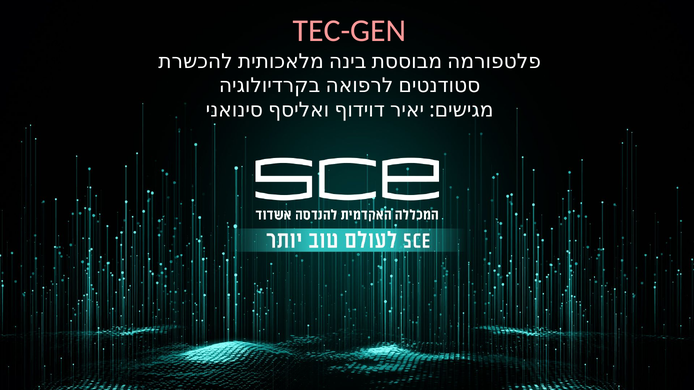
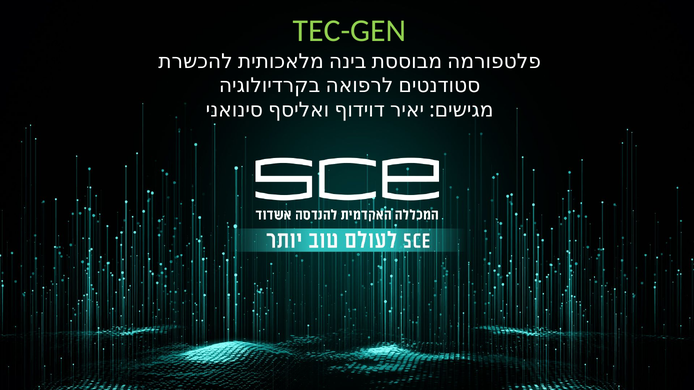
TEC-GEN colour: pink -> light green (350, 31)
